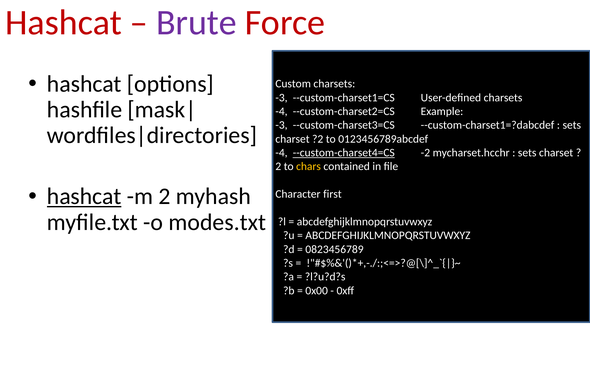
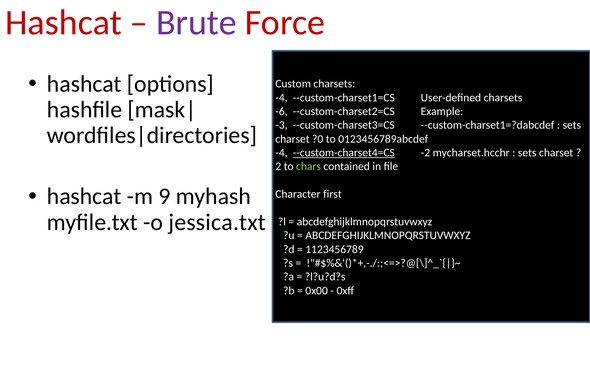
-3: -3 -> -4 (281, 98)
-4: -4 -> -6 (281, 111)
?2: ?2 -> ?0 (318, 139)
chars colour: yellow -> light green (309, 166)
hashcat underline: present -> none (84, 196)
m 2: 2 -> 9 (164, 196)
modes.txt: modes.txt -> jessica.txt (217, 222)
0823456789: 0823456789 -> 1123456789 (334, 249)
